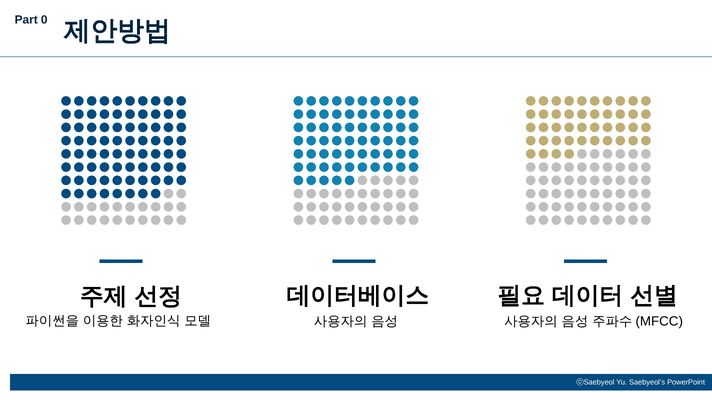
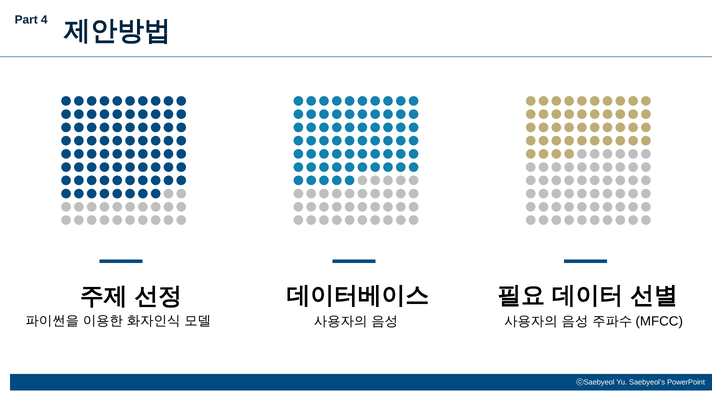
0: 0 -> 4 (44, 20)
